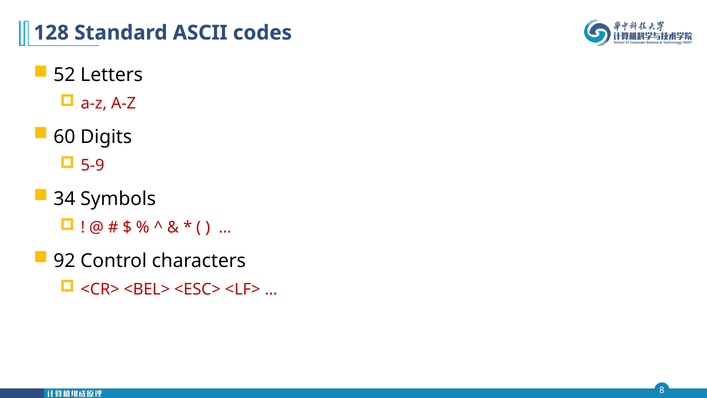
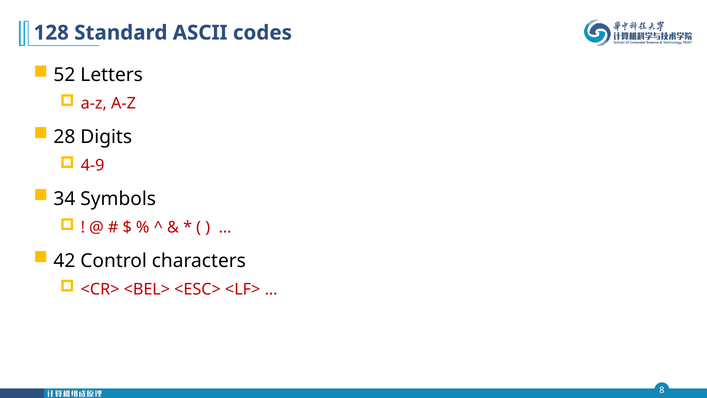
60: 60 -> 28 (64, 137)
5-9: 5-9 -> 4-9 (93, 165)
92: 92 -> 42 (64, 260)
